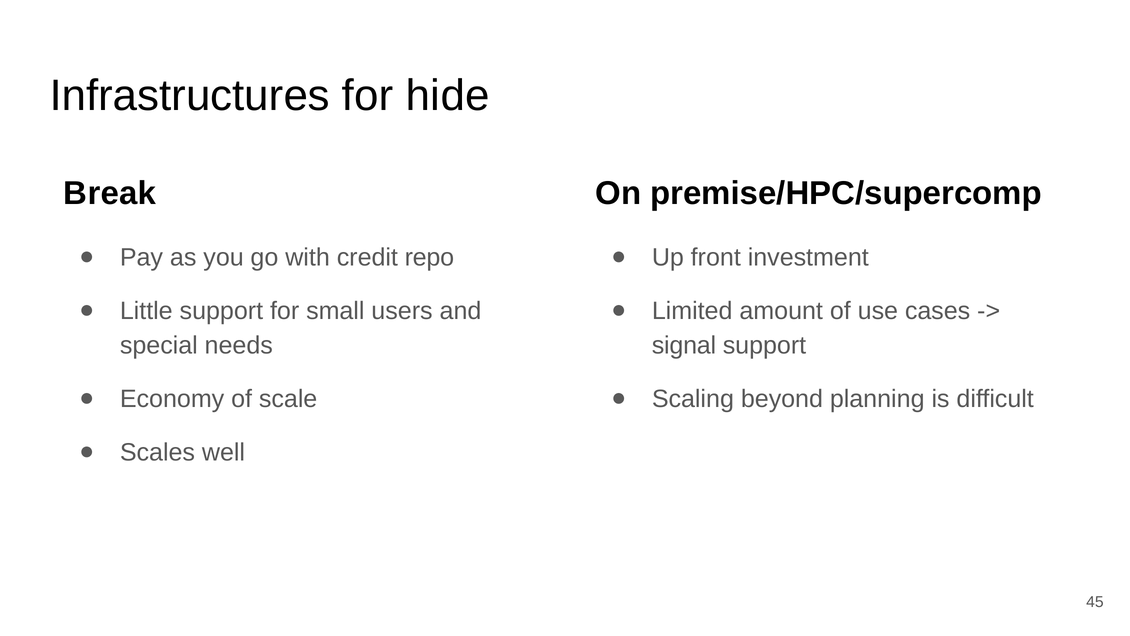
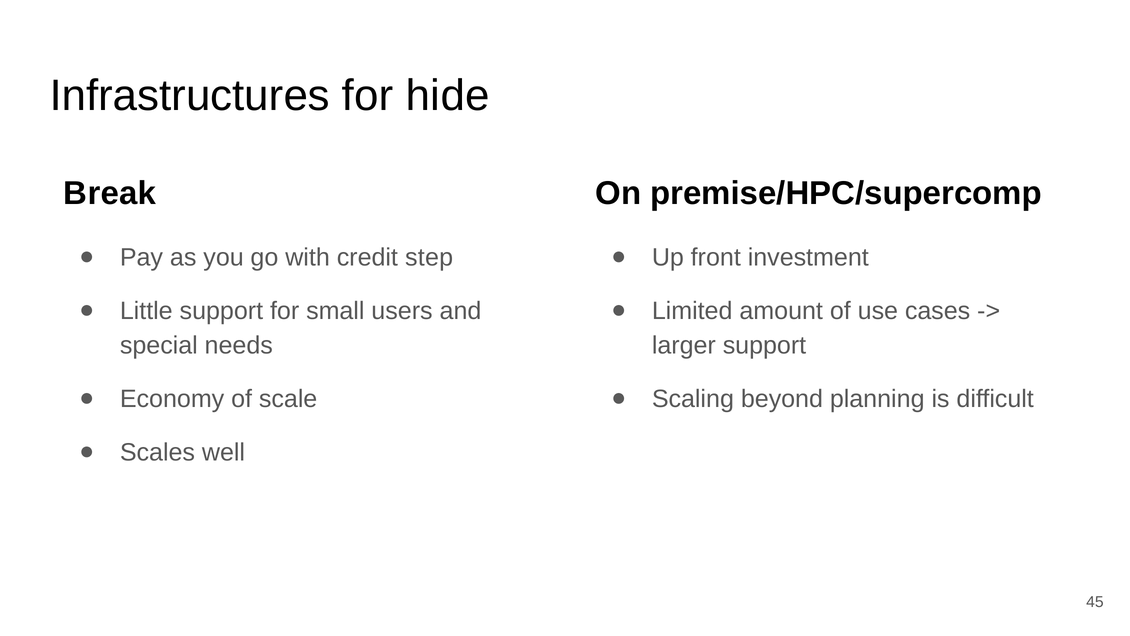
repo: repo -> step (429, 257)
signal: signal -> larger (684, 345)
